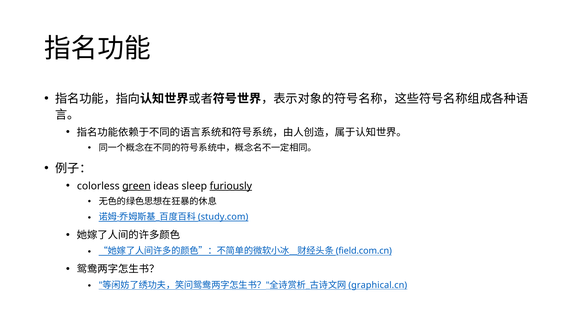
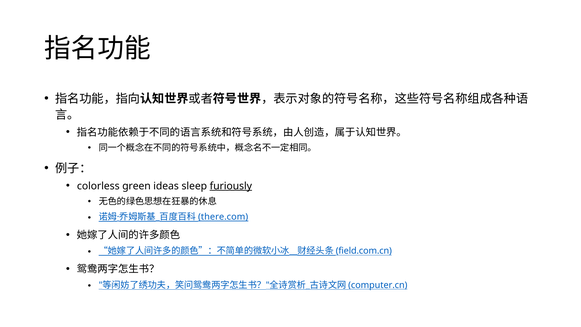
green underline: present -> none (136, 186)
study.com: study.com -> there.com (223, 217)
graphical.cn: graphical.cn -> computer.cn (378, 285)
